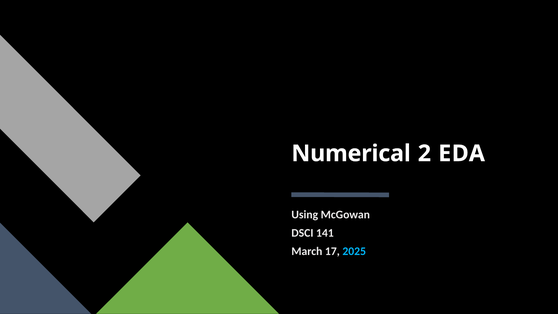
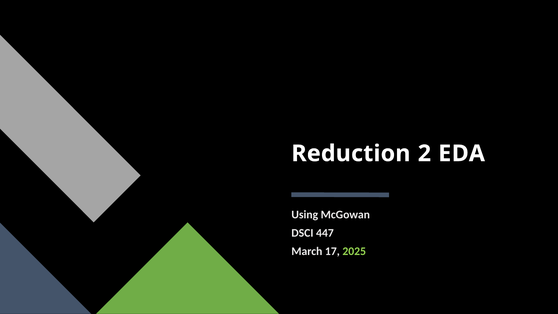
Numerical: Numerical -> Reduction (351, 153)
141: 141 -> 447 (325, 233)
2025 colour: light blue -> light green (354, 251)
